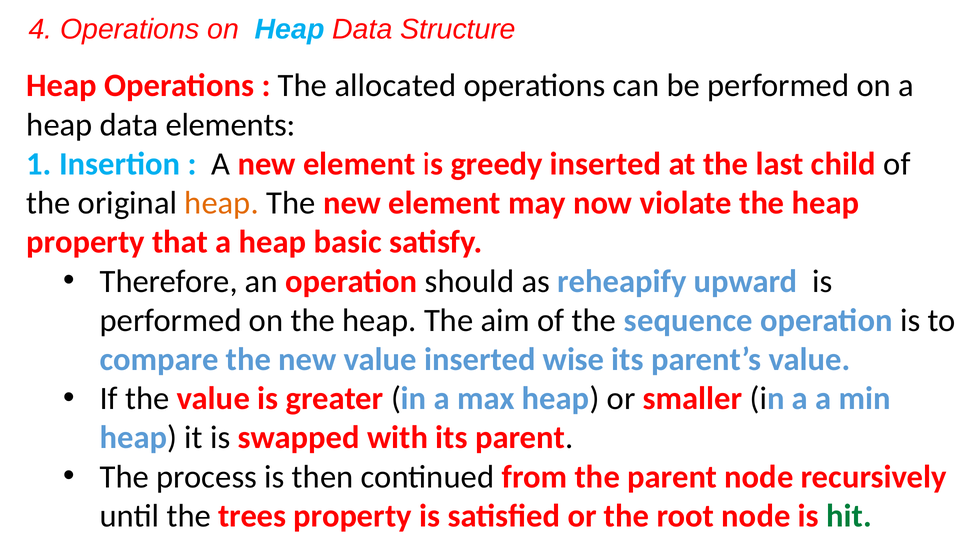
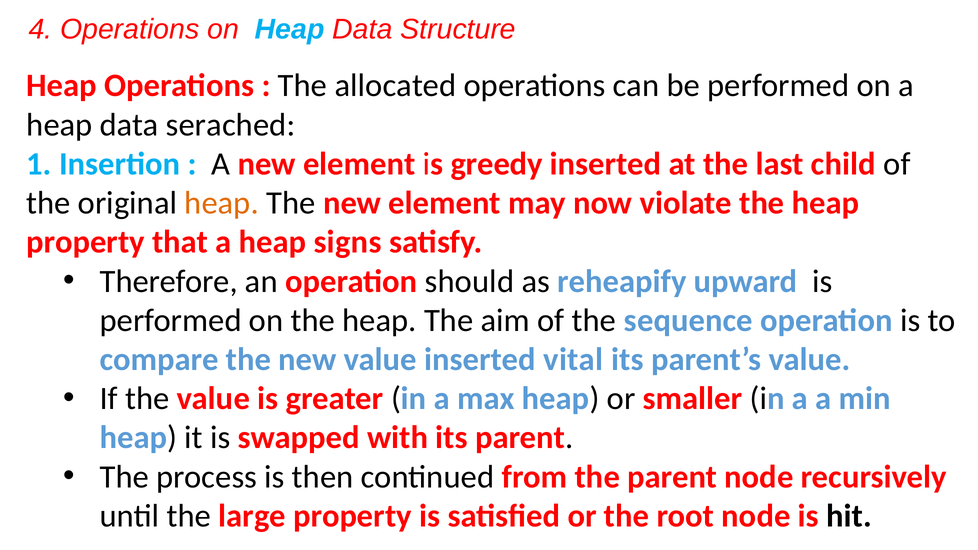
elements: elements -> serached (231, 125)
basic: basic -> signs (348, 242)
wise: wise -> vital (573, 360)
trees: trees -> large (252, 516)
hit colour: green -> black (849, 516)
